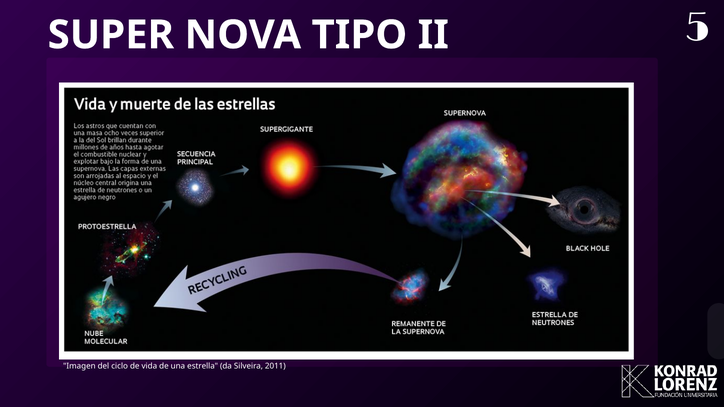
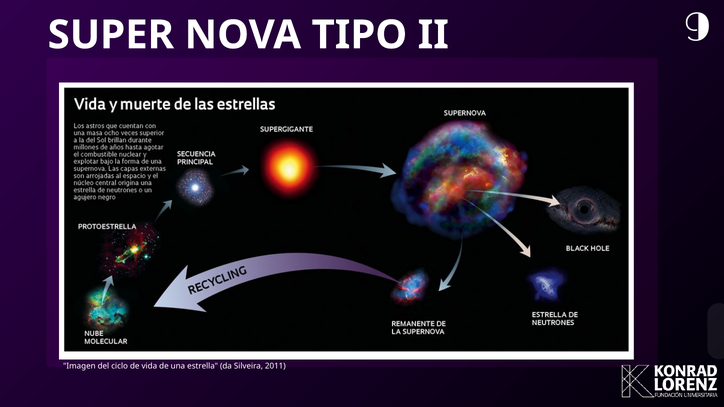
5: 5 -> 9 (698, 28)
